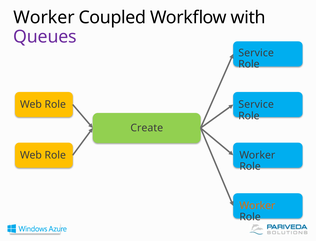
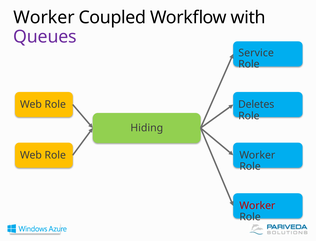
Service: Service -> Deletes (256, 104)
Create: Create -> Hiding (147, 128)
Worker colour: orange -> red (257, 206)
